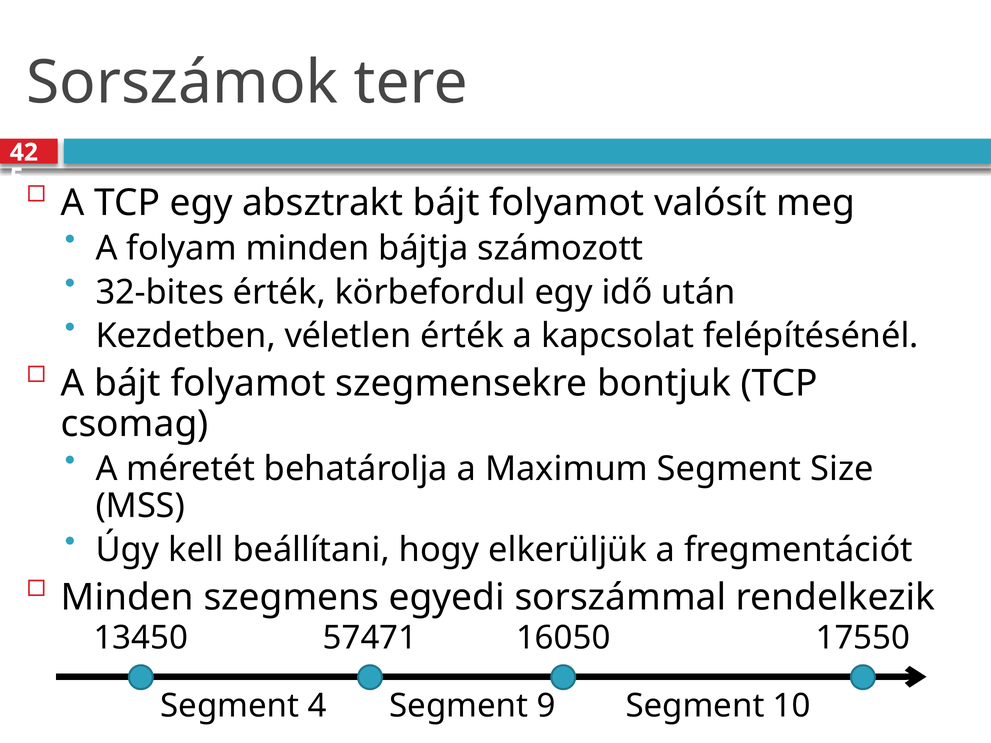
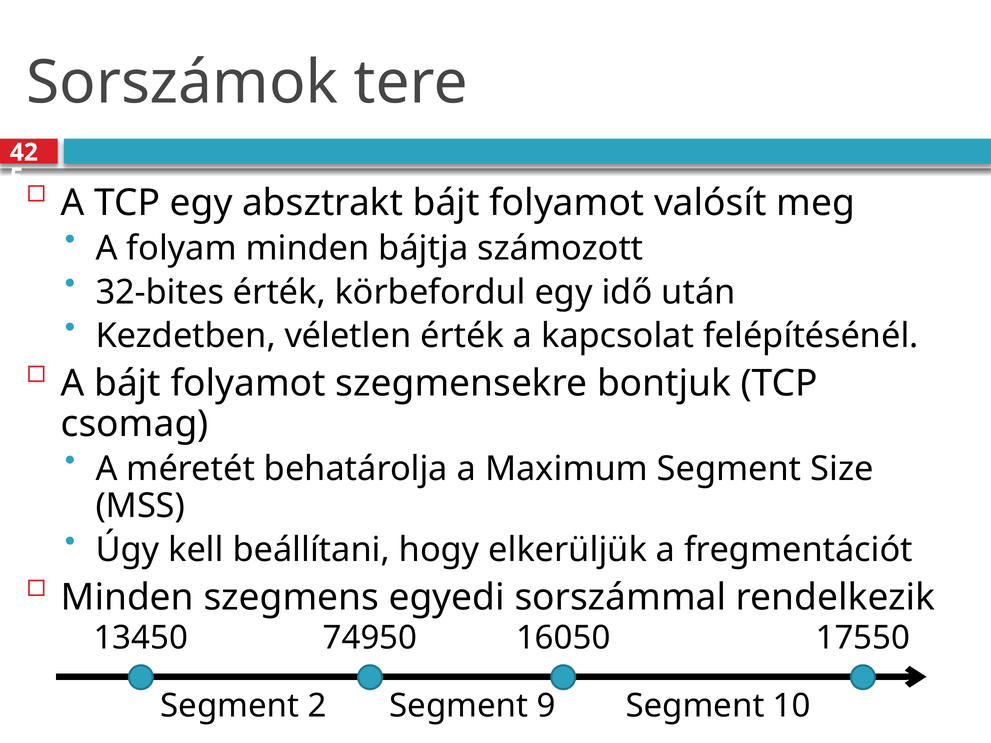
57471: 57471 -> 74950 (370, 638)
4: 4 -> 2 (317, 706)
